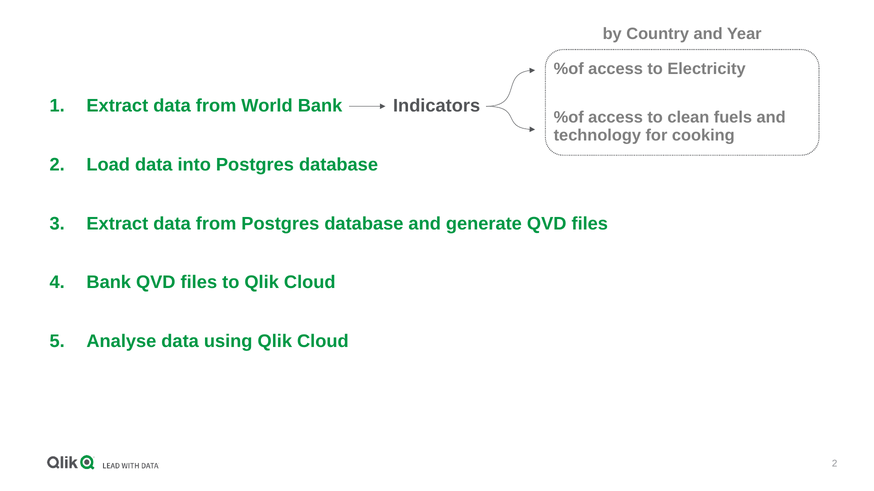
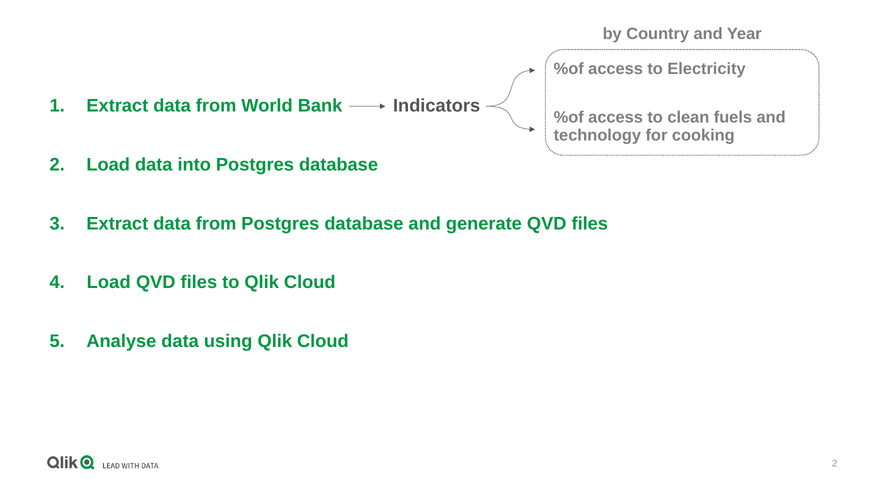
Bank: Bank -> Load (109, 283)
